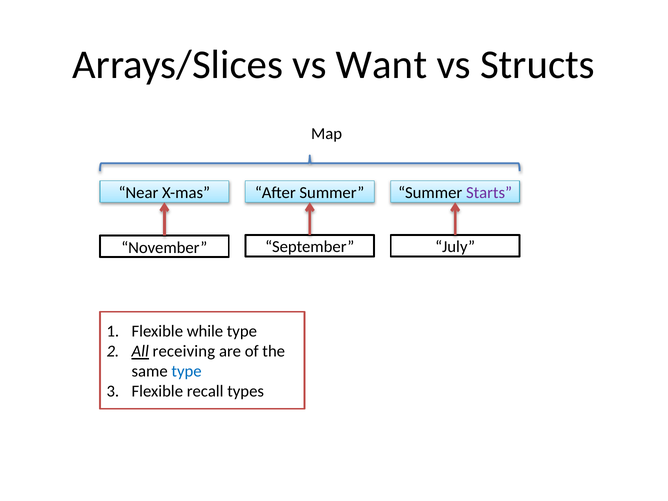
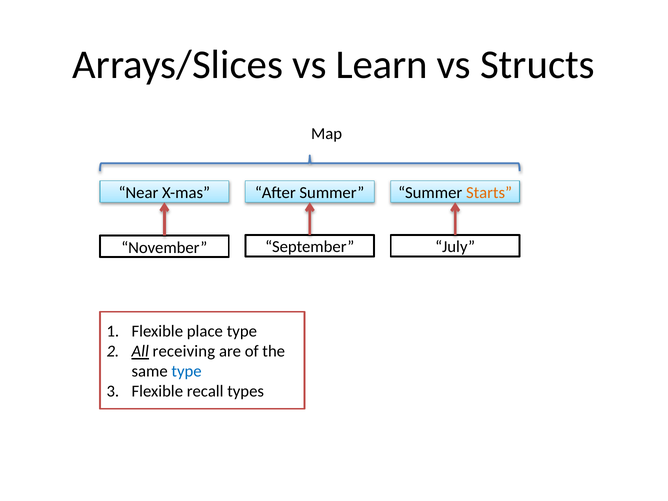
Want: Want -> Learn (382, 65)
Starts colour: purple -> orange (489, 193)
while: while -> place (205, 331)
